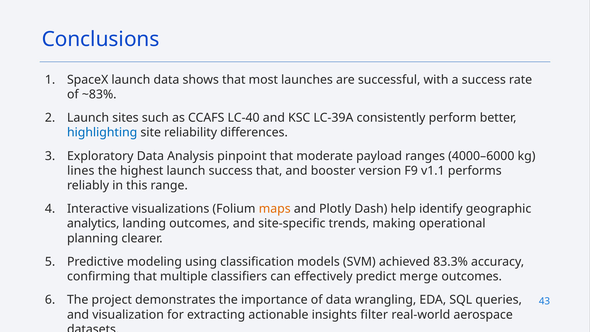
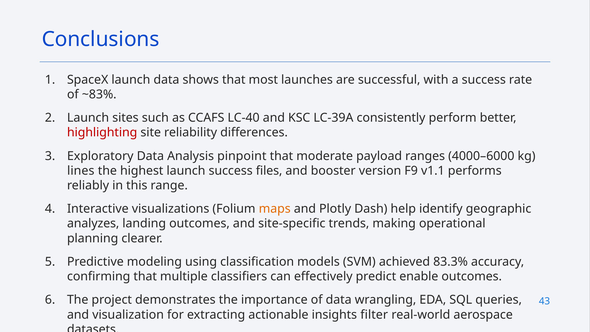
highlighting colour: blue -> red (102, 133)
success that: that -> files (269, 171)
analytics: analytics -> analyzes (93, 224)
merge: merge -> enable (419, 276)
